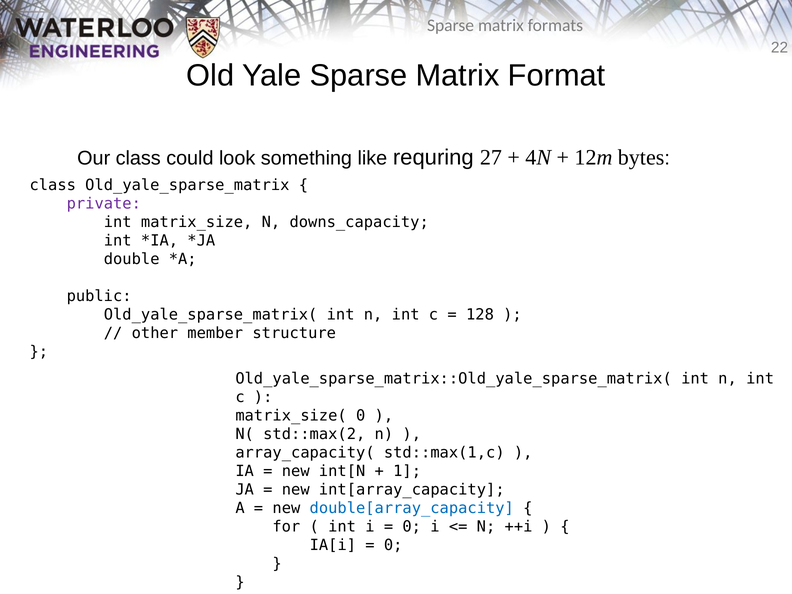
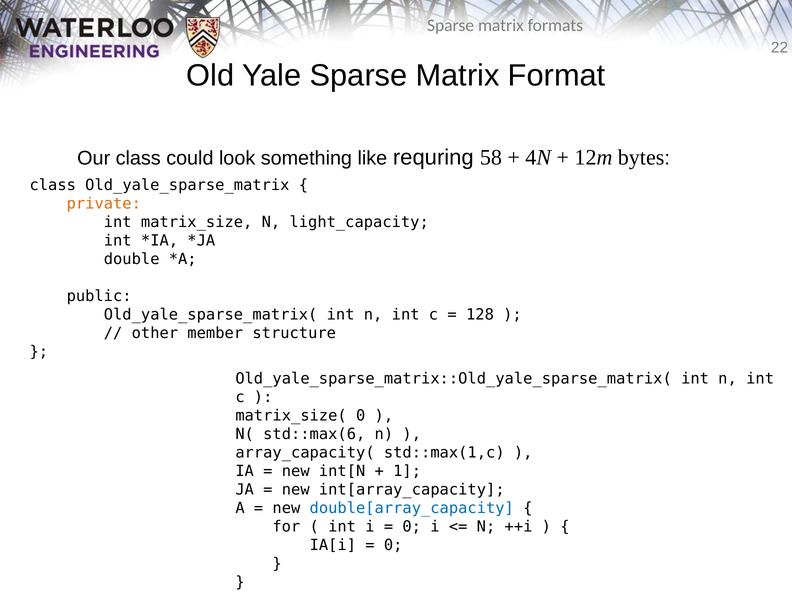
27: 27 -> 58 (491, 157)
private colour: purple -> orange (104, 204)
downs_capacity: downs_capacity -> light_capacity (359, 222)
std::max(2: std::max(2 -> std::max(6 (314, 434)
